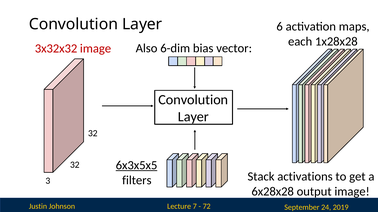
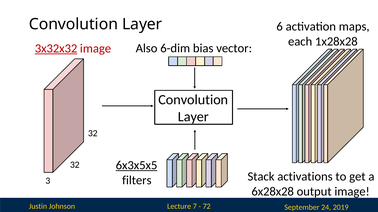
3x32x32 underline: none -> present (56, 49)
